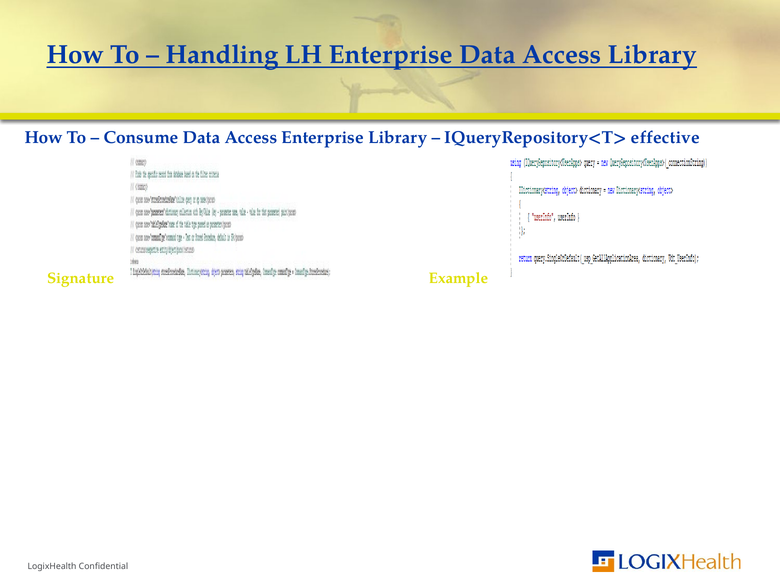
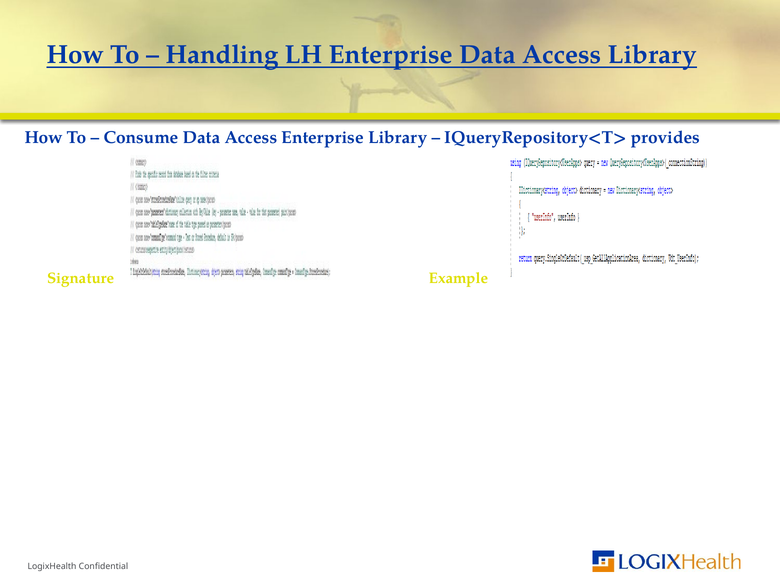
effective: effective -> provides (665, 138)
